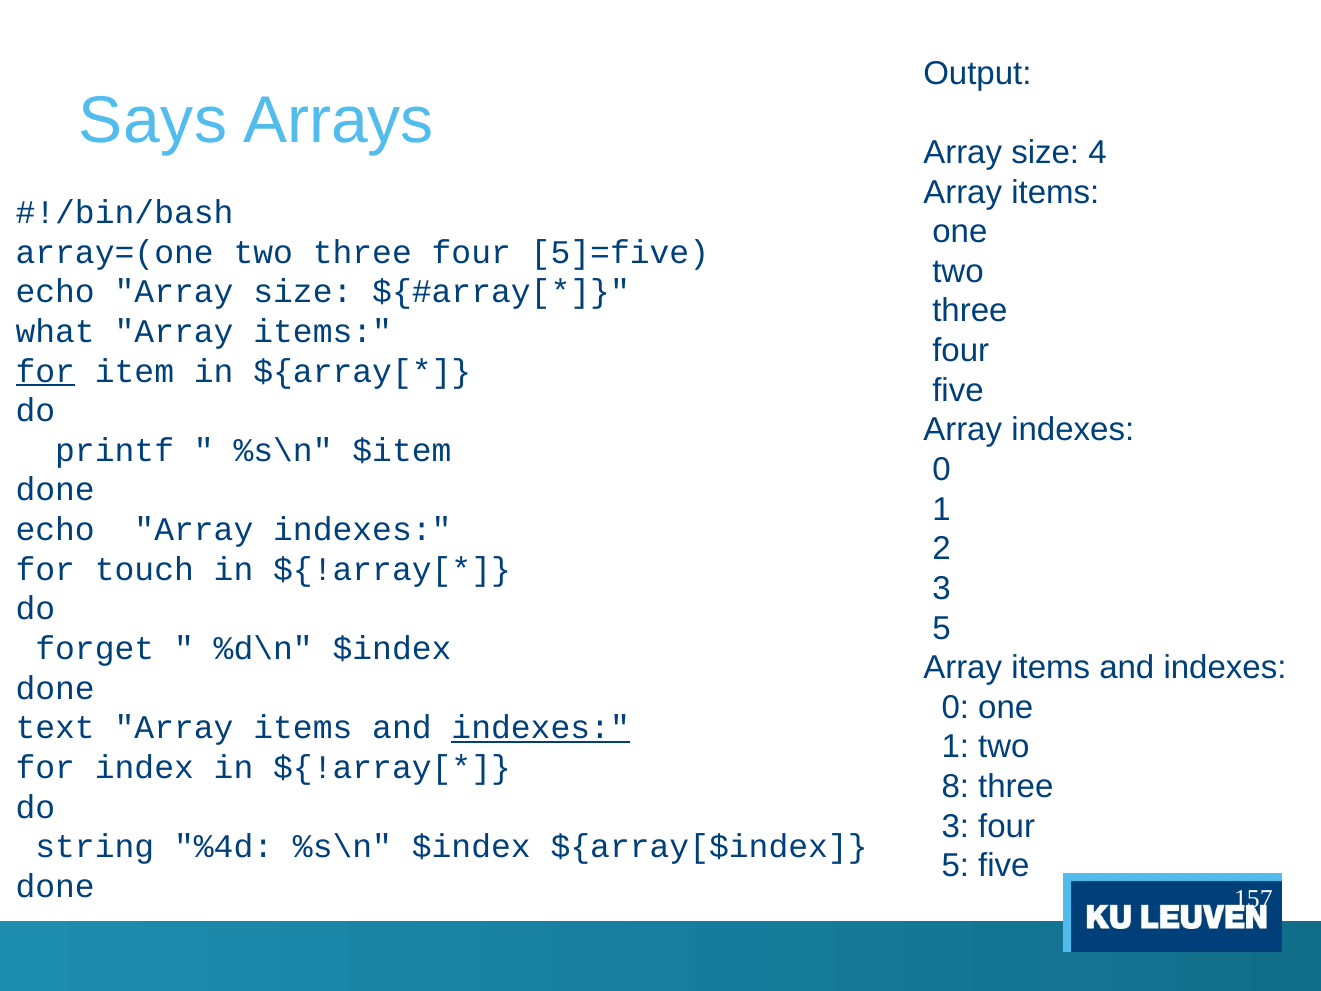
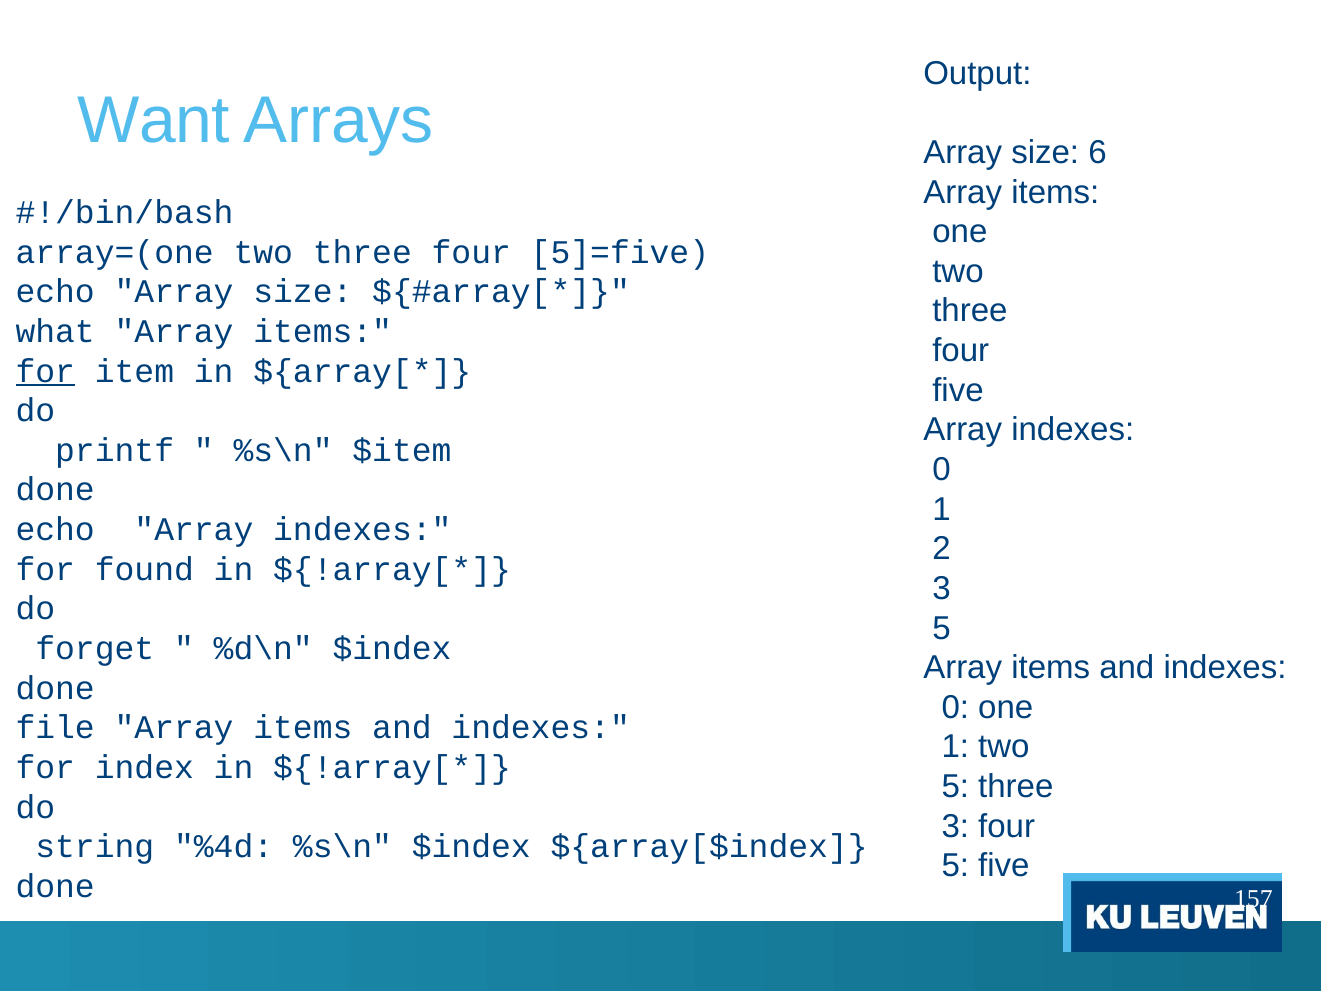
Says: Says -> Want (153, 121)
4: 4 -> 6 (1097, 152)
touch: touch -> found (144, 569)
text: text -> file (55, 728)
indexes underline: present -> none (541, 728)
8: 8 -> 5 (955, 787)
